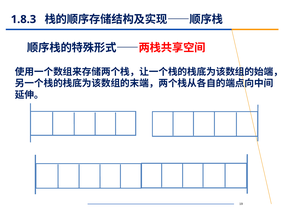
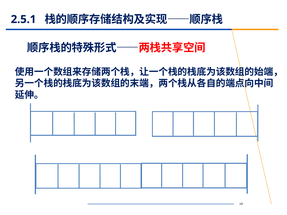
1.8.3: 1.8.3 -> 2.5.1 (23, 19)
